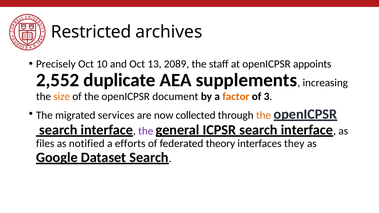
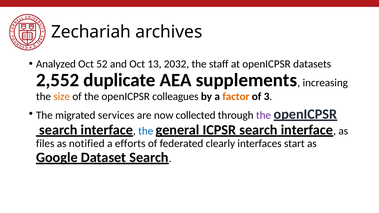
Restricted: Restricted -> Zechariah (91, 32)
Precisely: Precisely -> Analyzed (56, 64)
10: 10 -> 52 (102, 64)
2089: 2089 -> 2032 (177, 64)
appoints: appoints -> datasets (312, 64)
document: document -> colleagues (175, 96)
the colour: orange -> purple (264, 115)
the colour: purple -> blue (146, 131)
theory: theory -> clearly (220, 144)
they: they -> start (294, 144)
